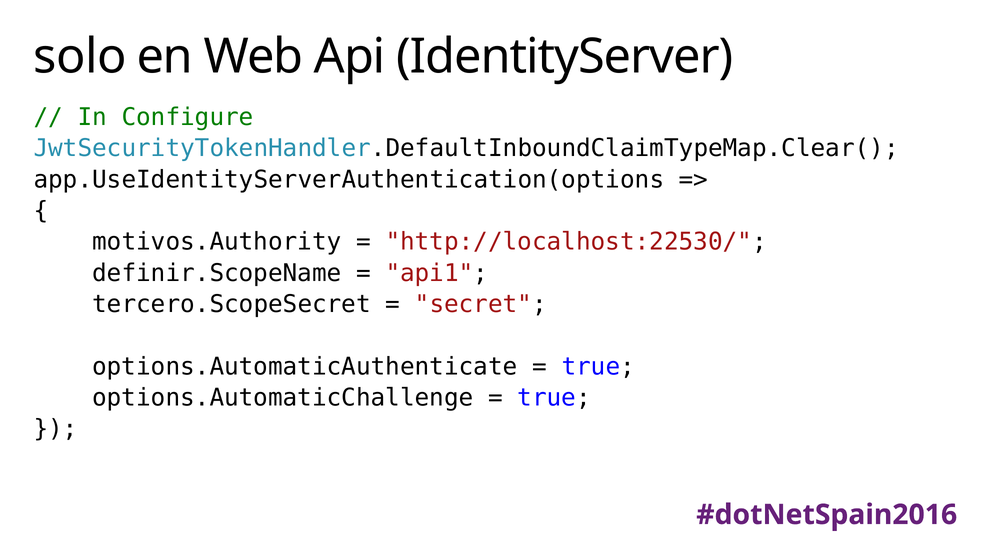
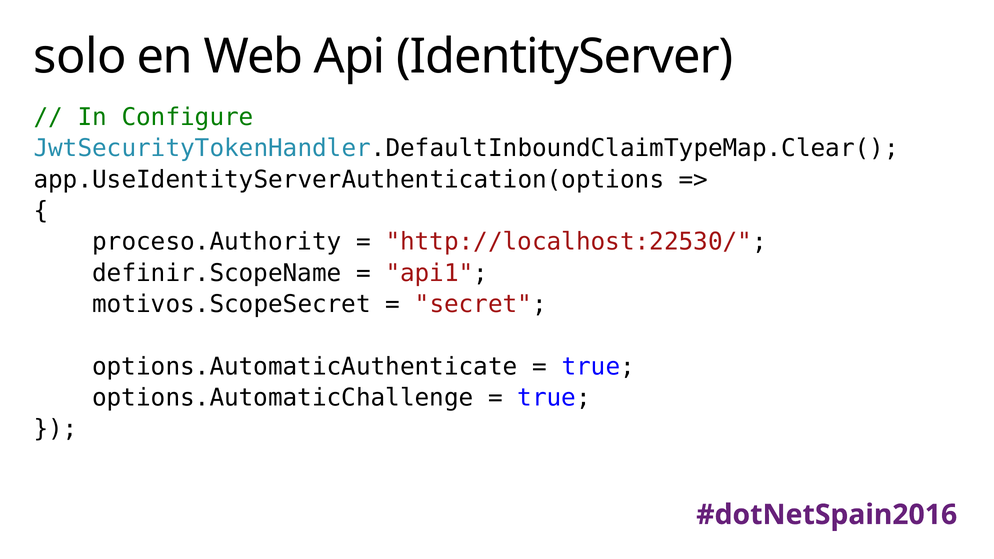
motivos.Authority: motivos.Authority -> proceso.Authority (217, 242)
tercero.ScopeSecret: tercero.ScopeSecret -> motivos.ScopeSecret (232, 304)
